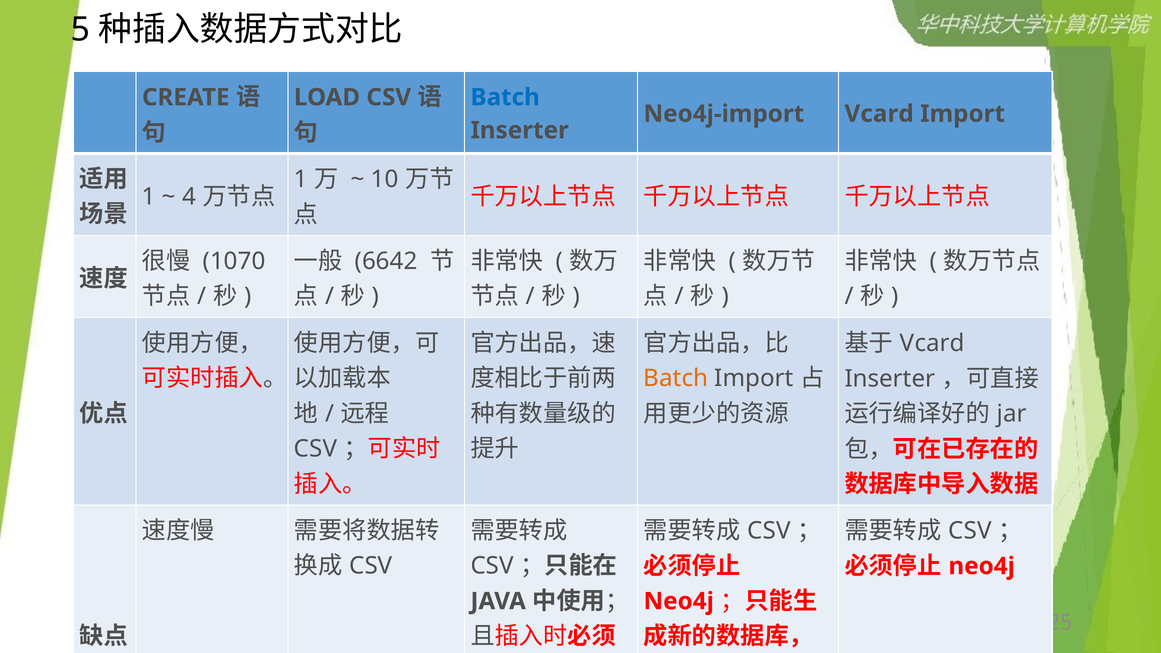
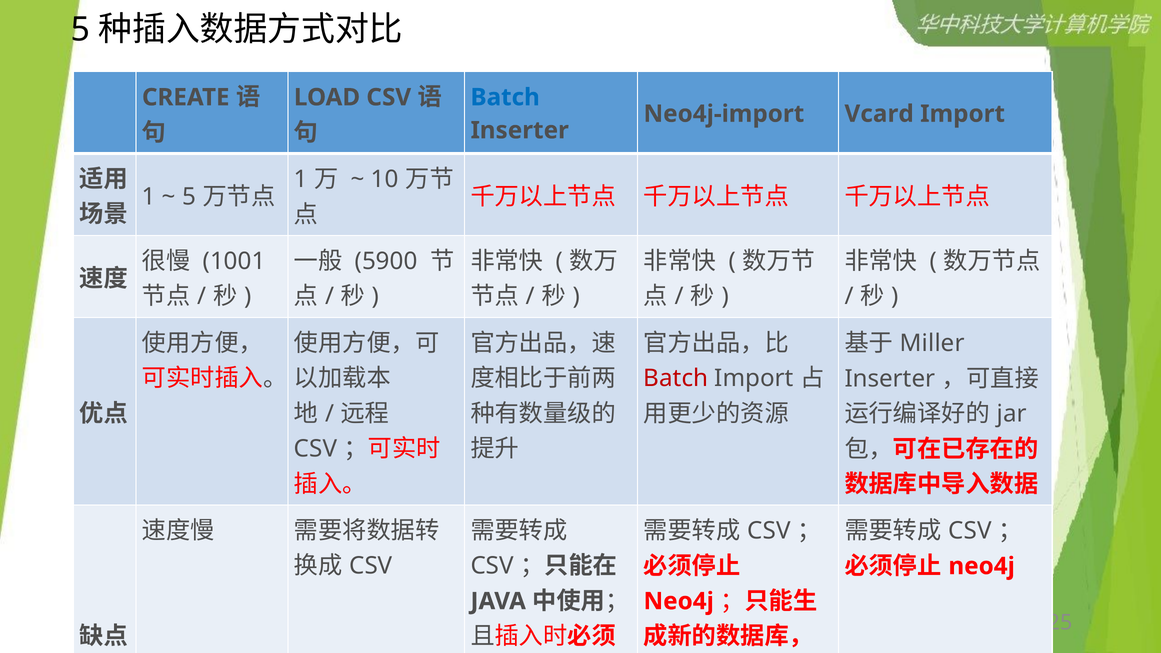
4: 4 -> 5 (189, 197)
1070: 1070 -> 1001 (234, 261)
6642: 6642 -> 5900 (386, 261)
Vcard: Vcard -> Miller (932, 343)
Batch colour: orange -> red (676, 378)
